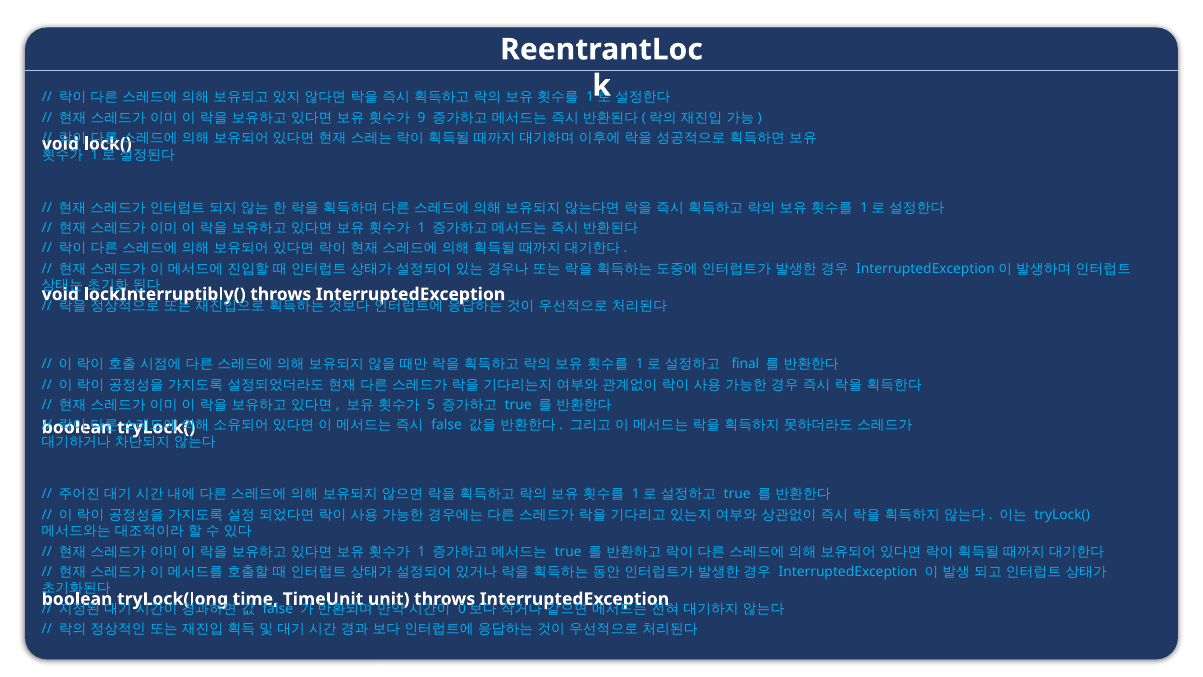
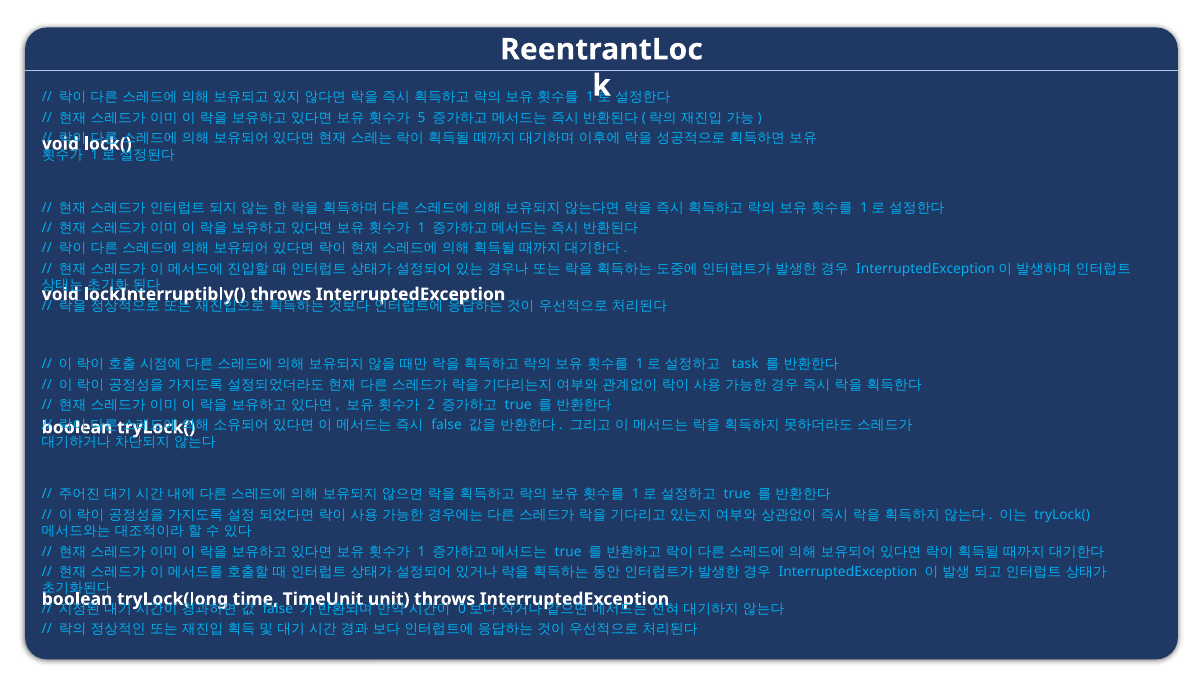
9: 9 -> 5 (422, 118)
final: final -> task (745, 364)
5: 5 -> 2 (431, 405)
